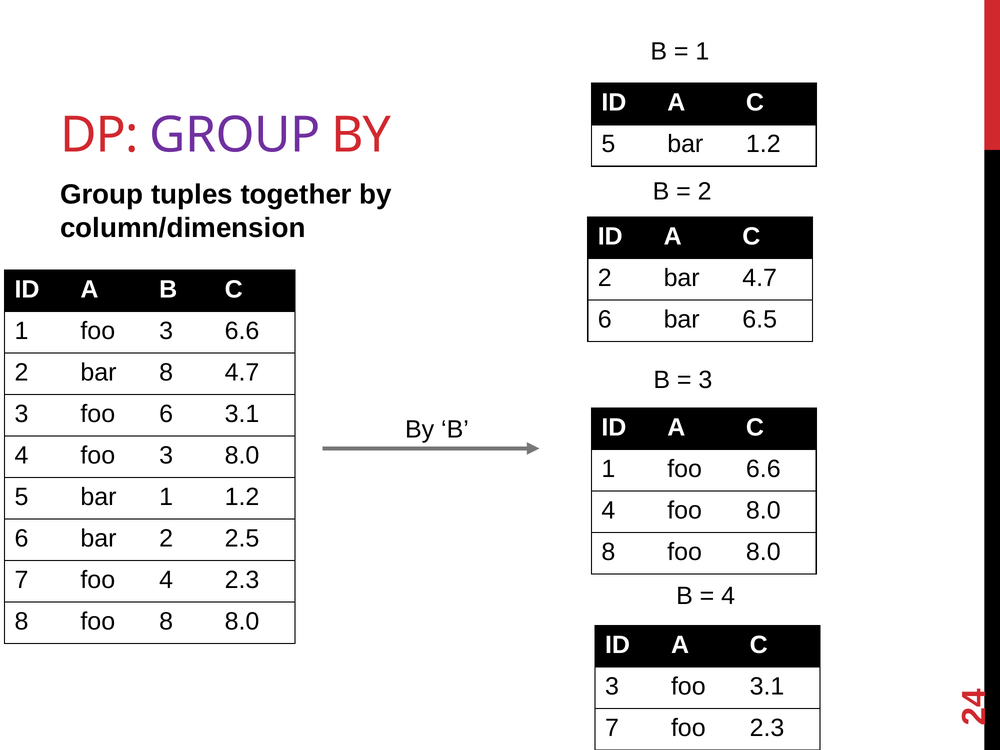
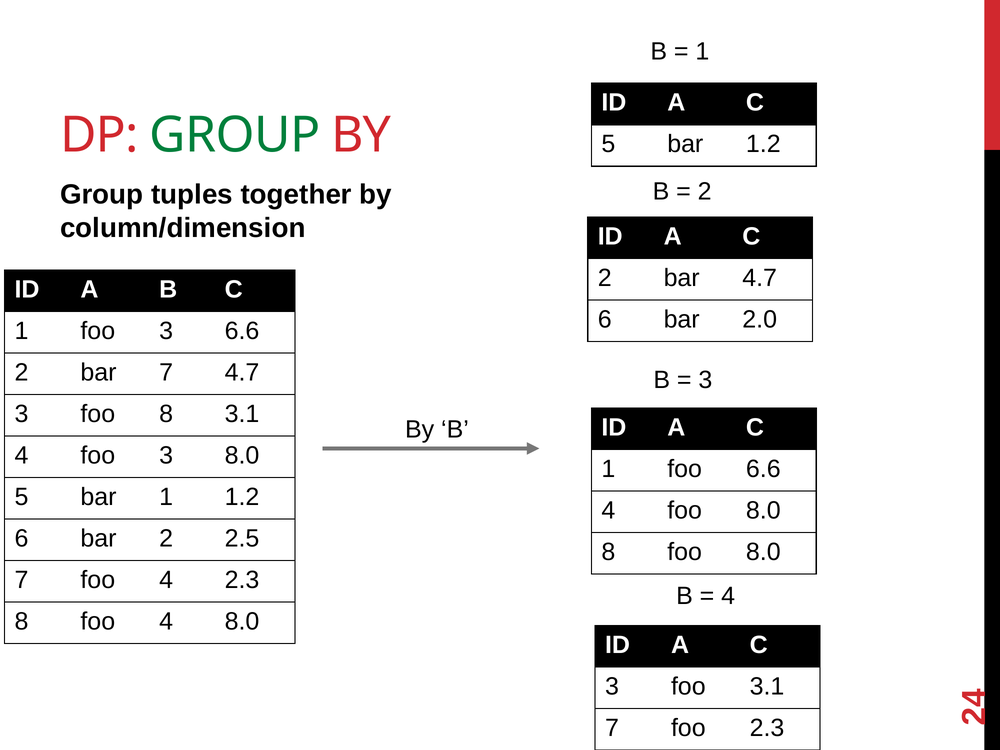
GROUP colour: purple -> green (235, 135)
6.5: 6.5 -> 2.0 (760, 320)
bar 8: 8 -> 7 (166, 372)
foo 6: 6 -> 8 (166, 414)
8 foo 8: 8 -> 4 (166, 621)
